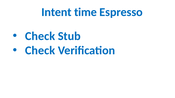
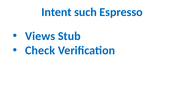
time: time -> such (85, 12)
Check: Check -> Views (40, 36)
